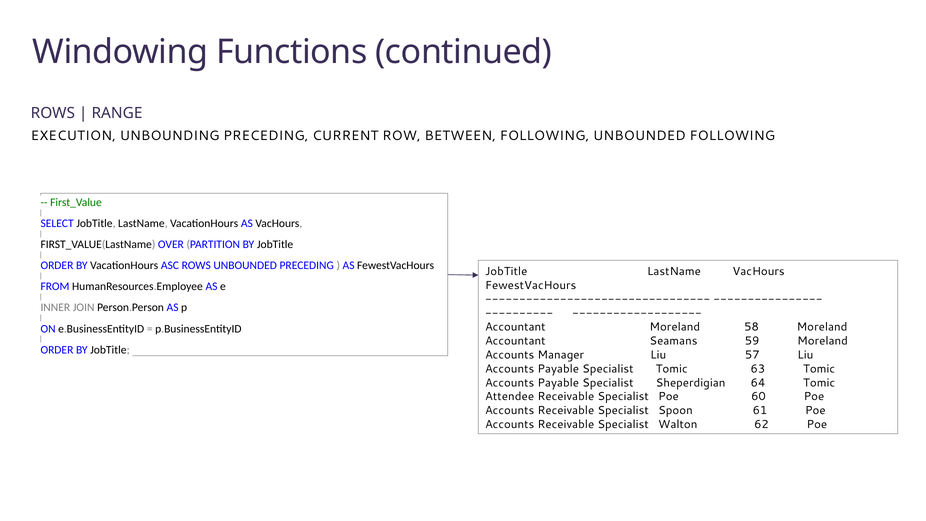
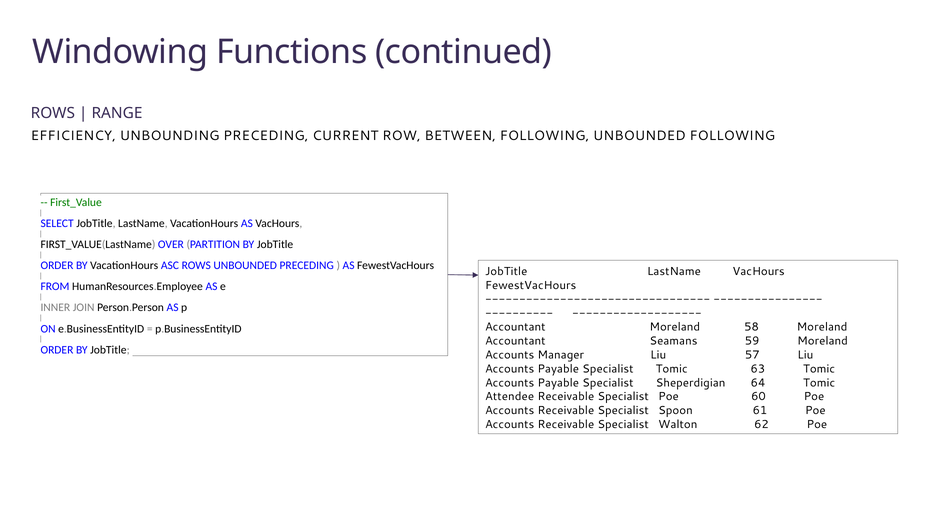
EXECUTION: EXECUTION -> EFFICIENCY (73, 136)
